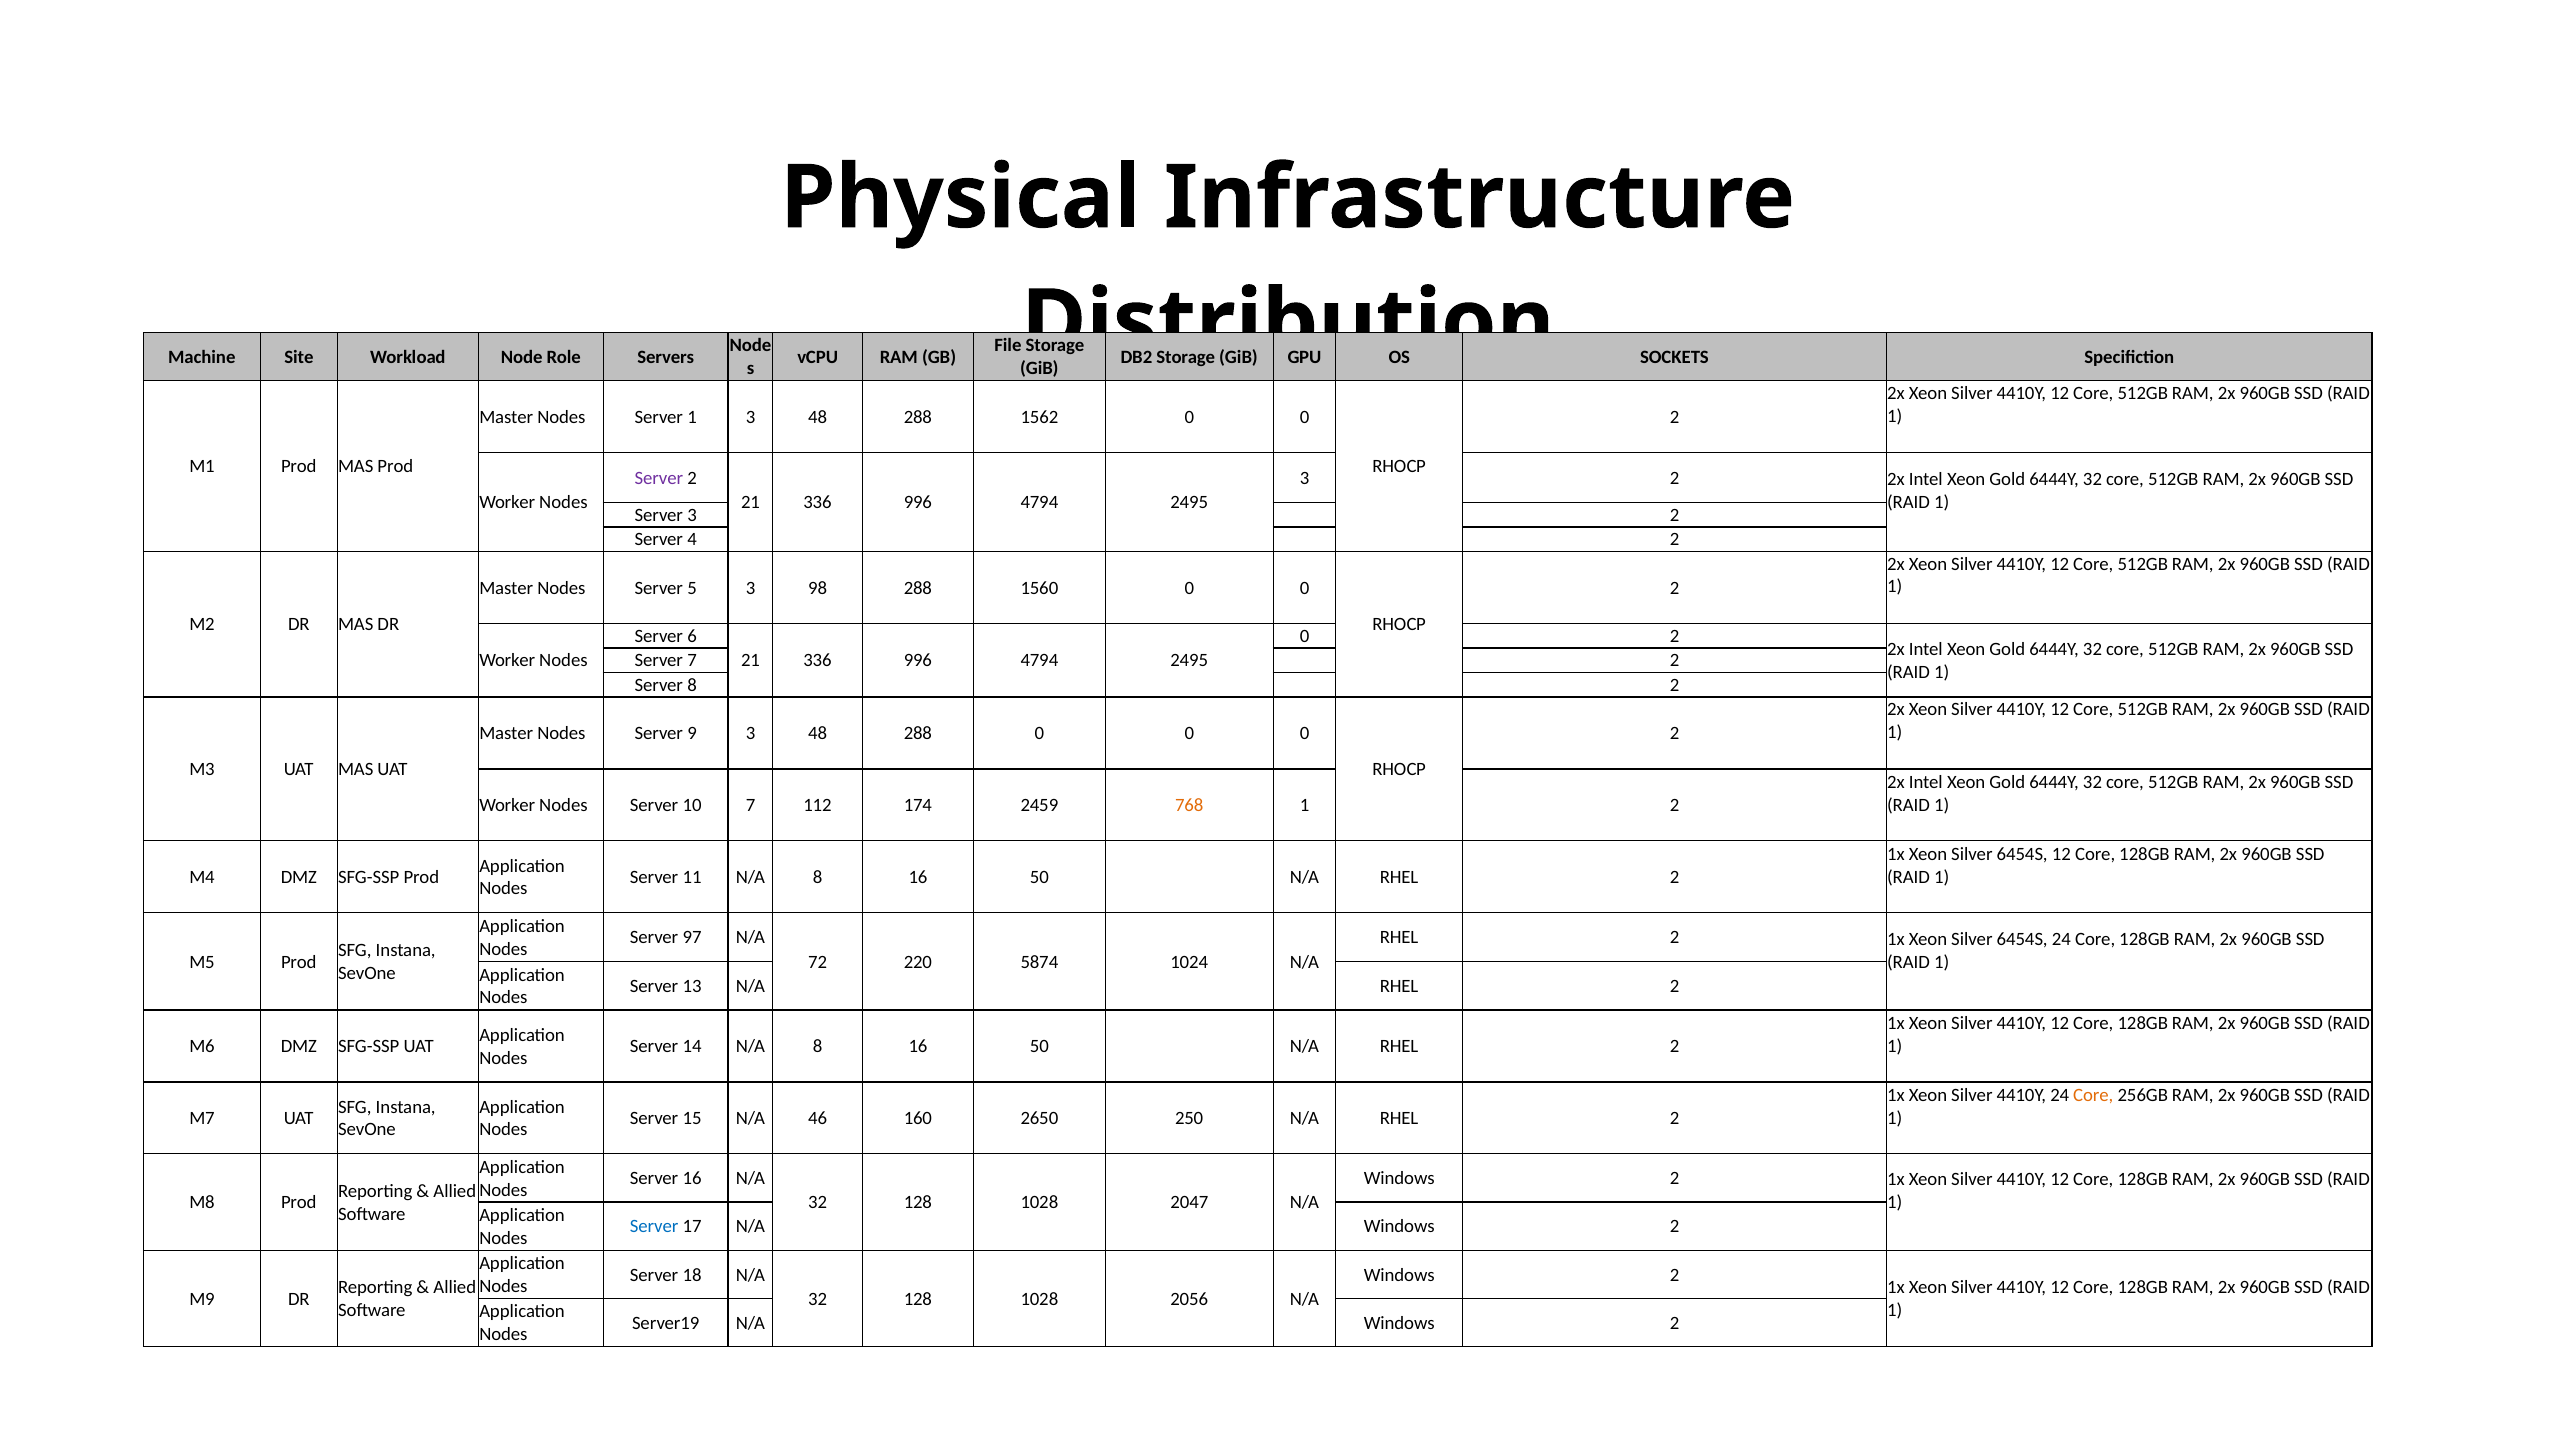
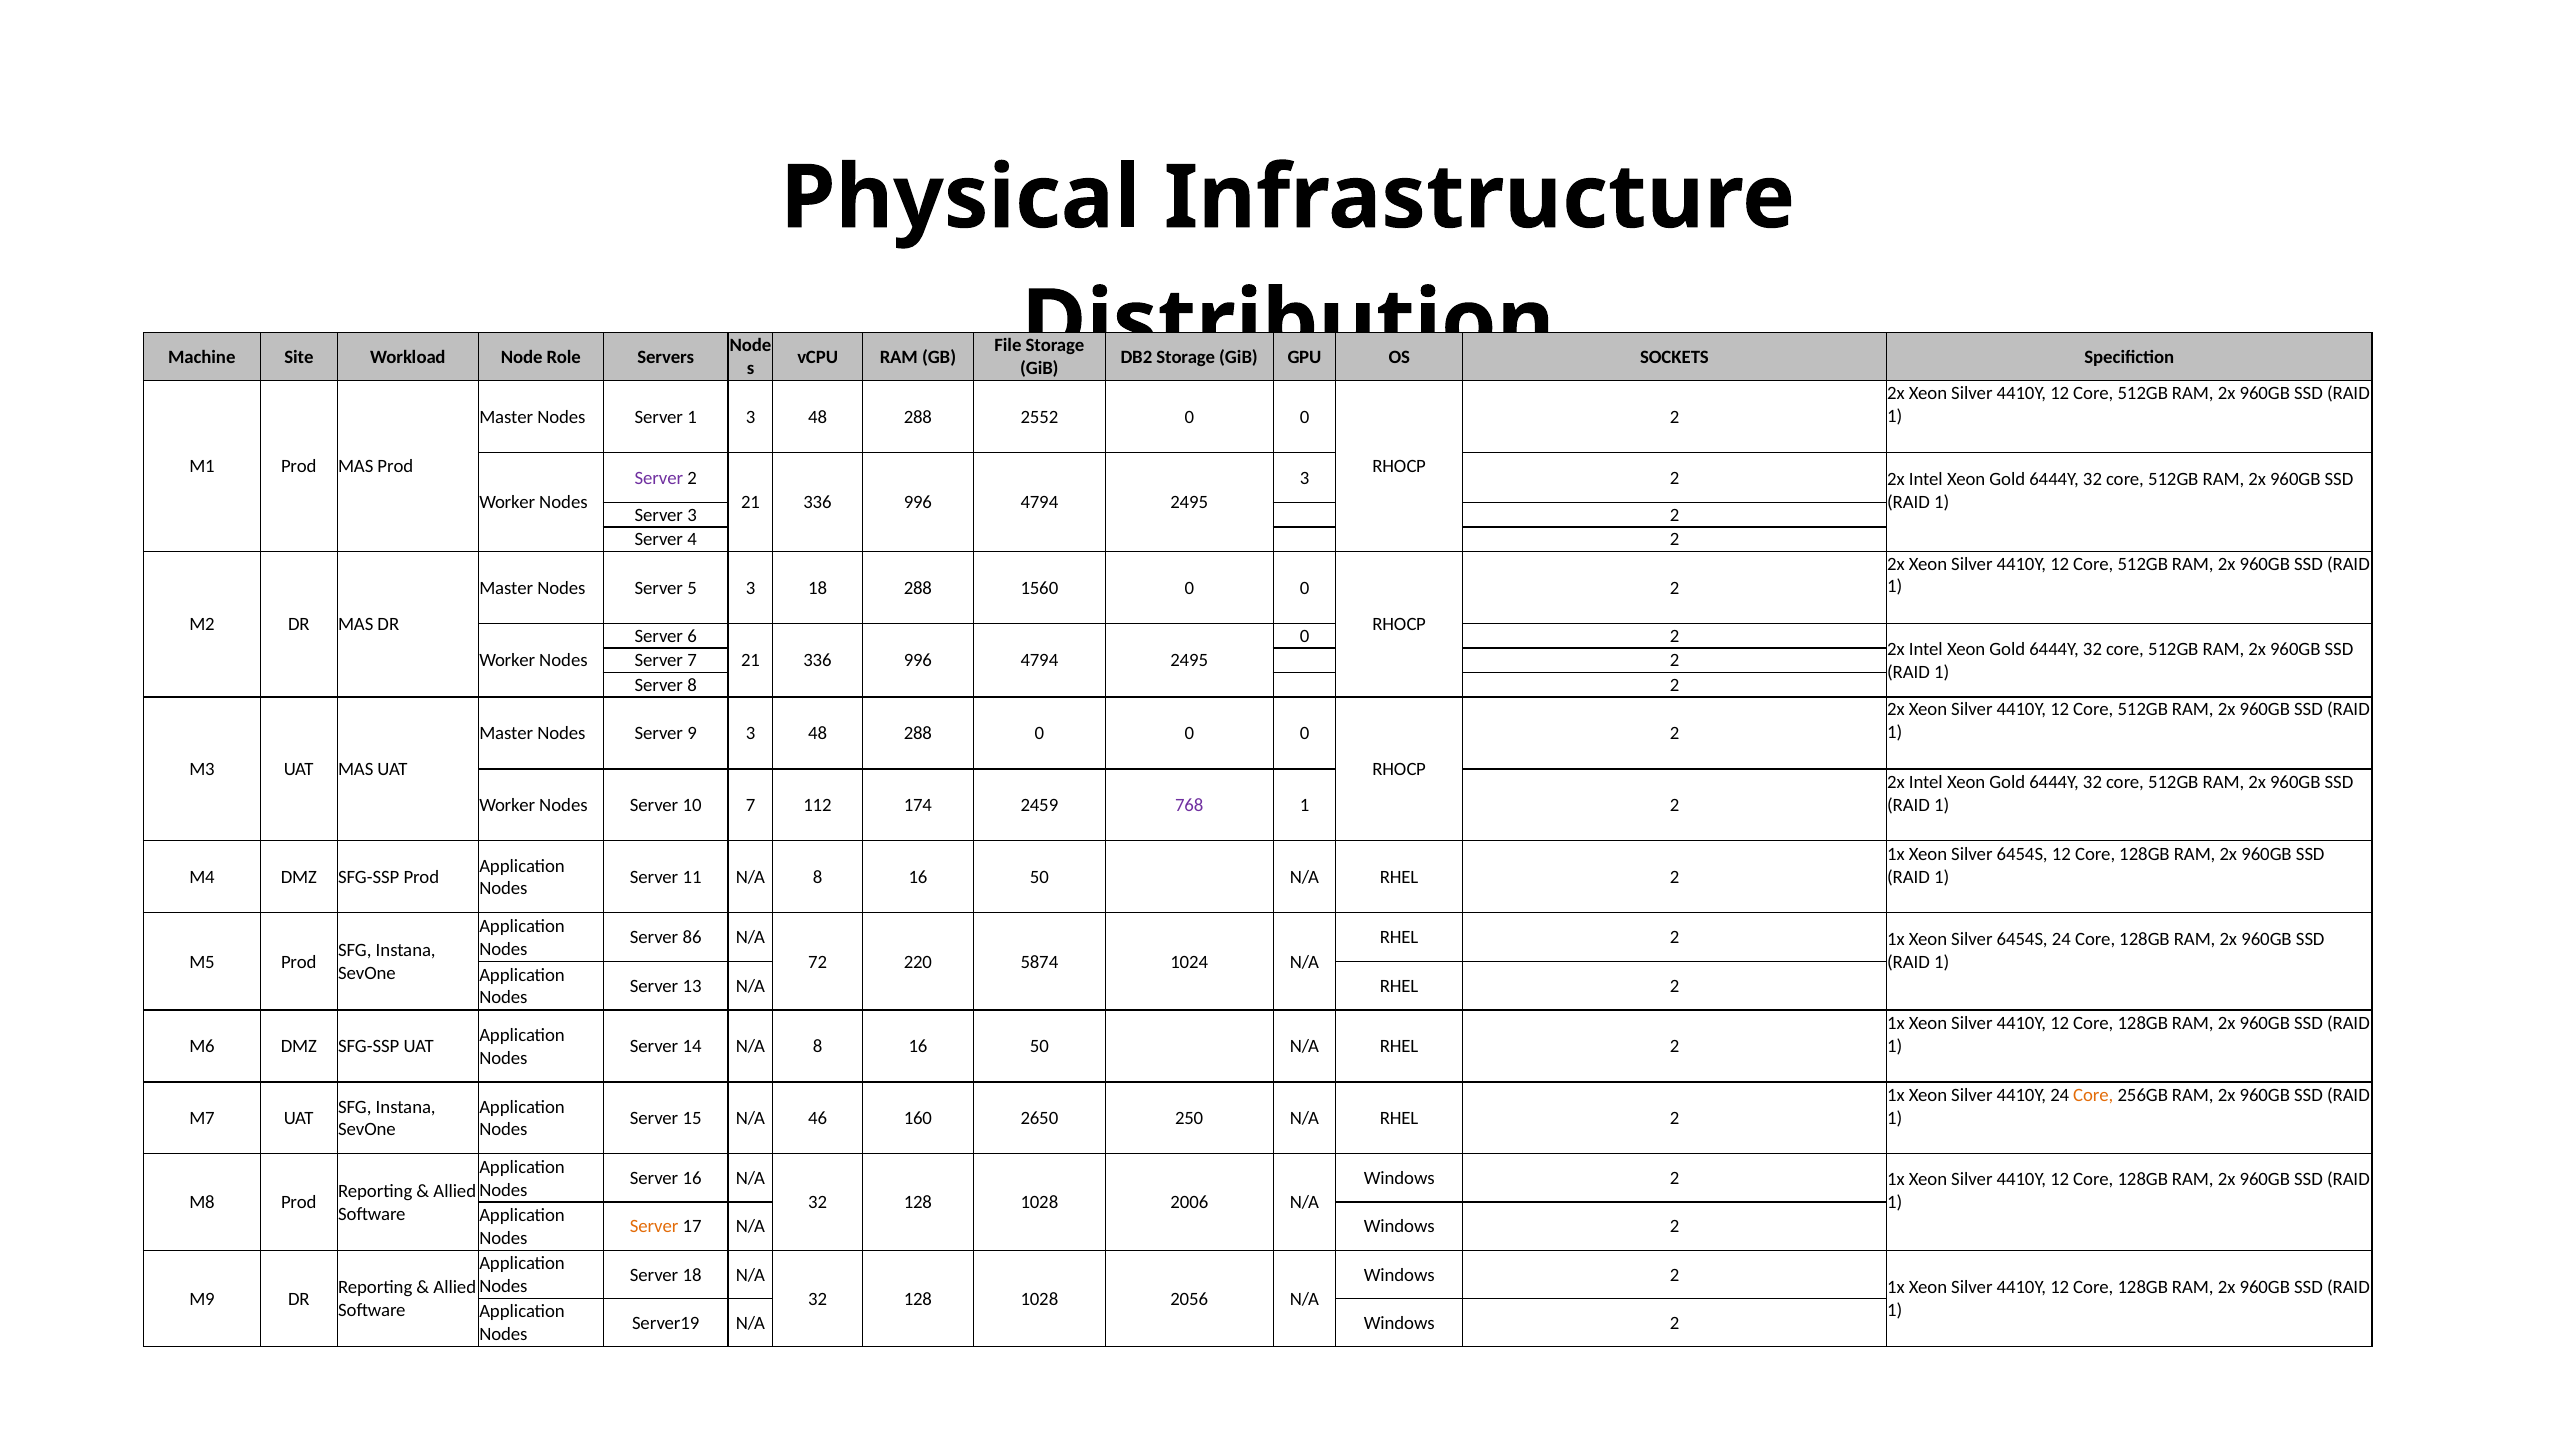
1562: 1562 -> 2552 (1039, 417)
3 98: 98 -> 18 (818, 588)
768 colour: orange -> purple (1189, 805)
97: 97 -> 86 (692, 938)
2047: 2047 -> 2006 (1189, 1203)
Server colour: blue -> orange (654, 1227)
